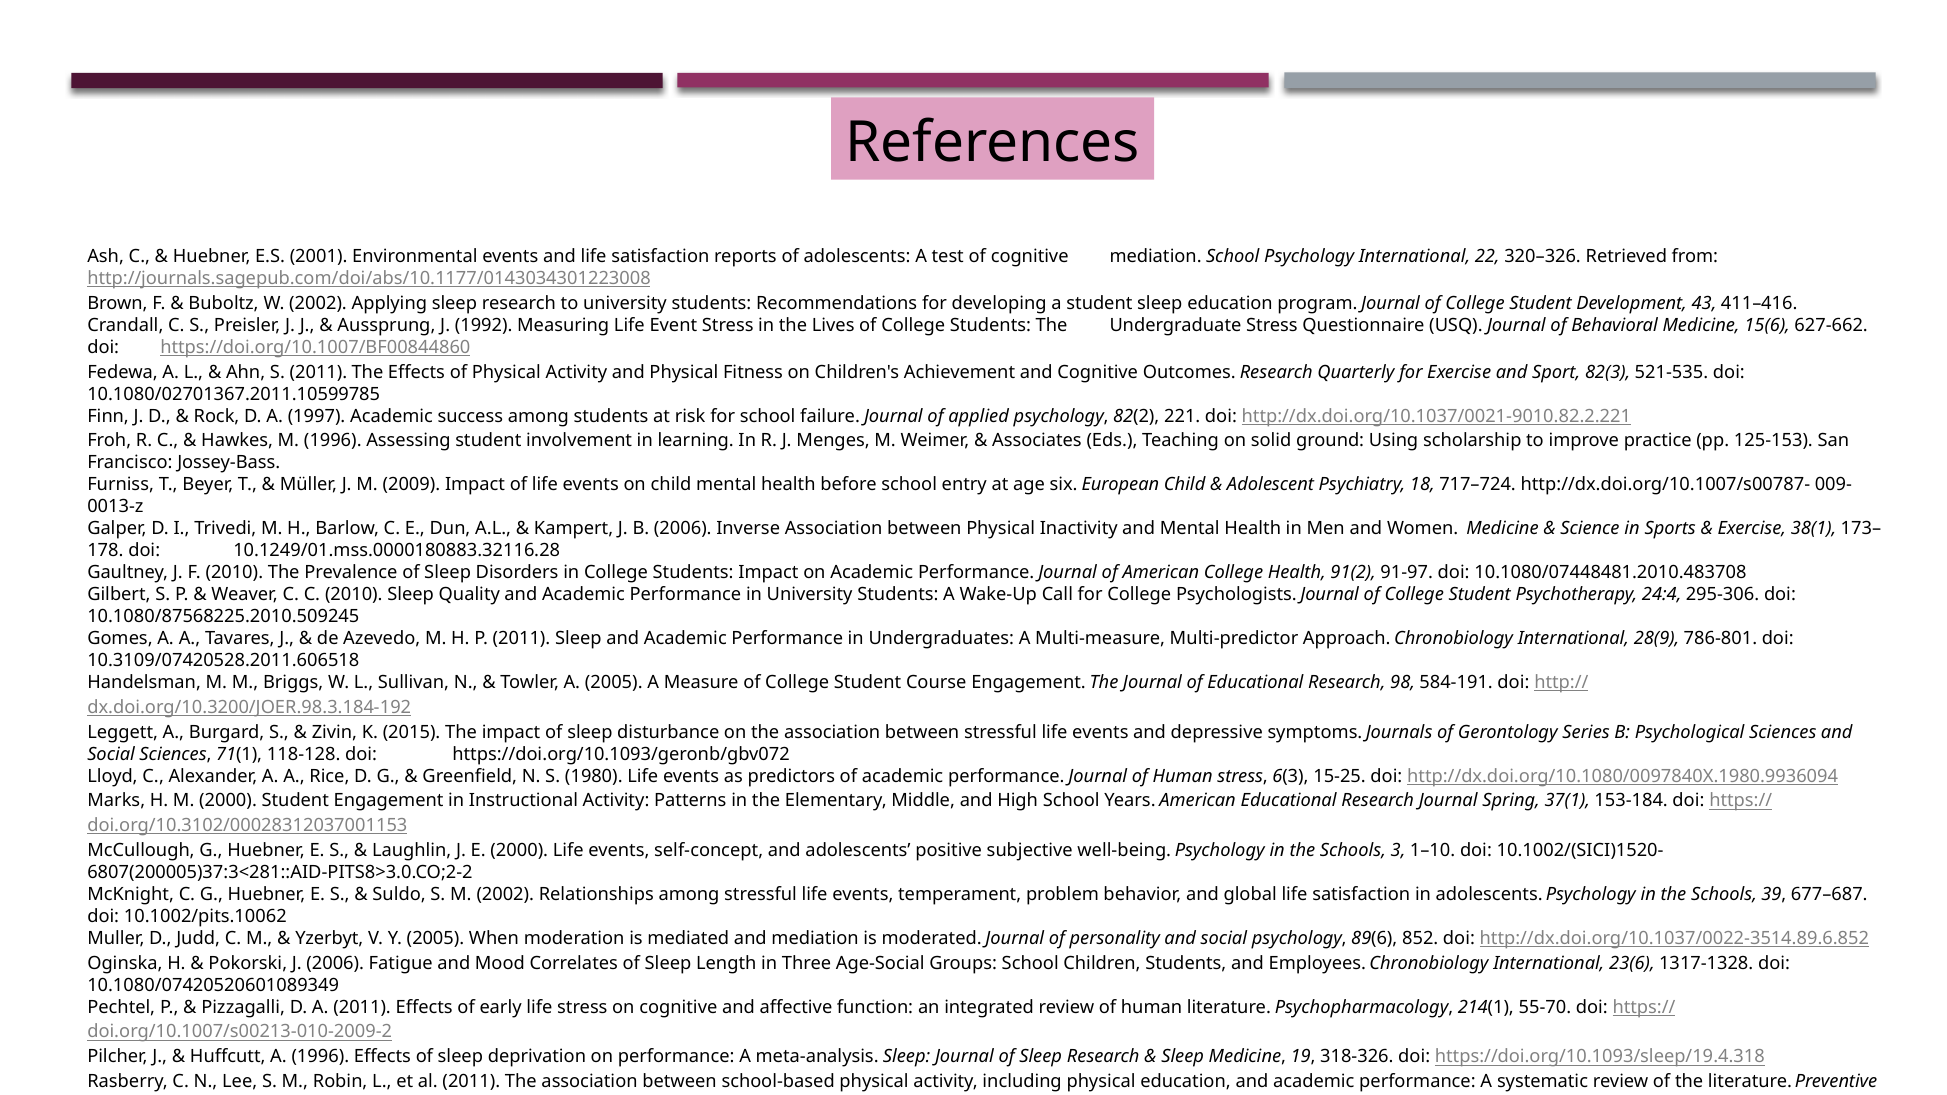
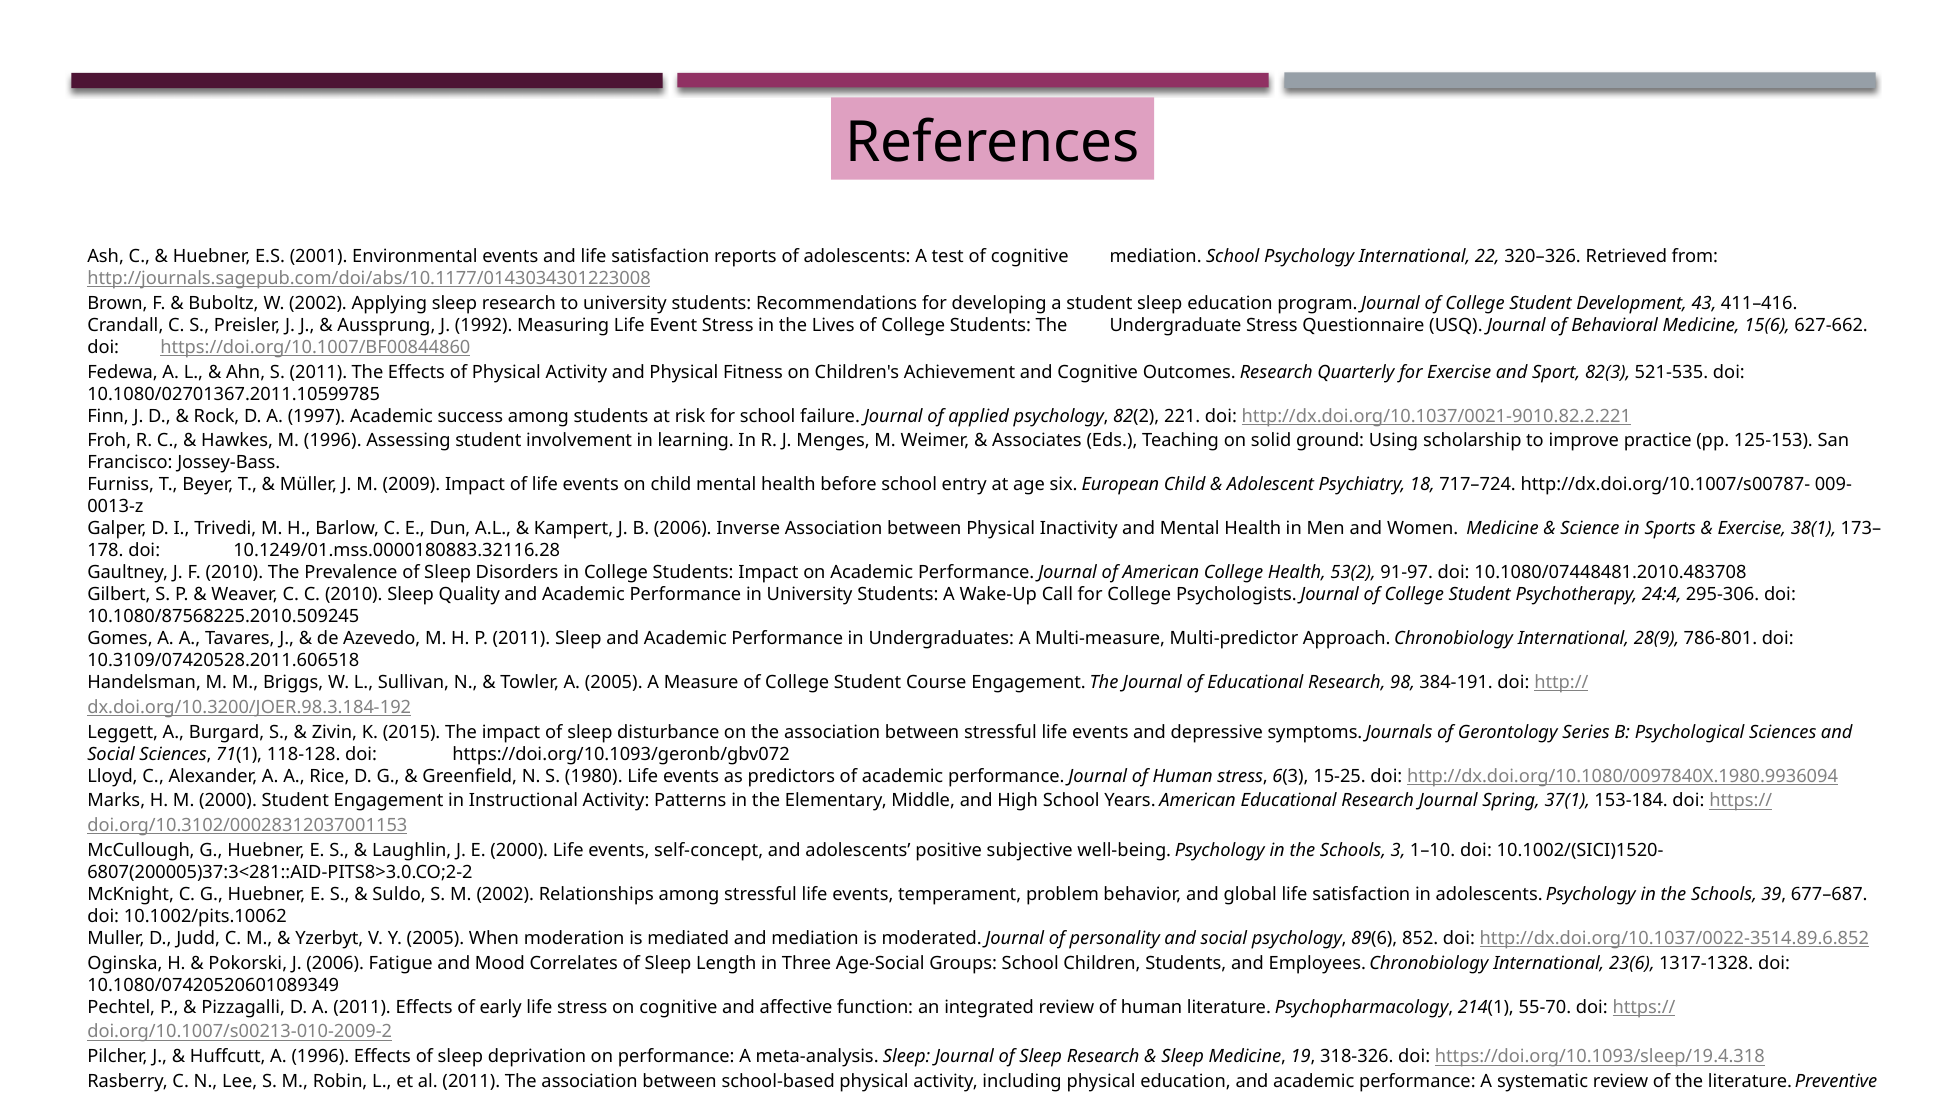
91(2: 91(2 -> 53(2 (1353, 573)
584-191: 584-191 -> 384-191 (1456, 683)
